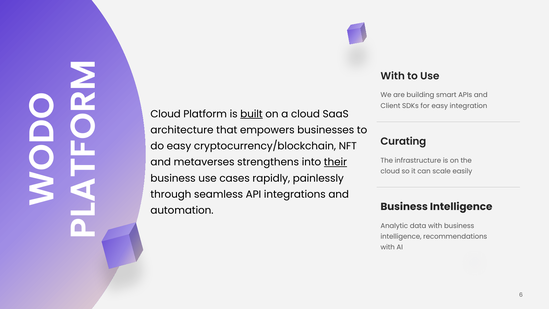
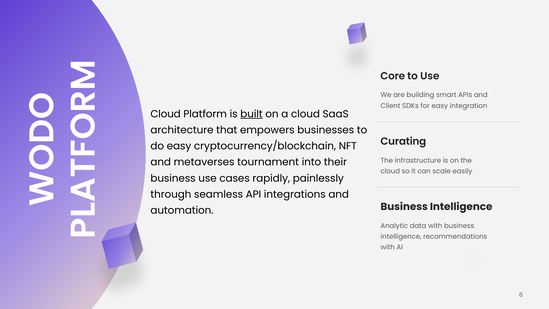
With: With -> Core (393, 76)
strengthens: strengthens -> tournament (268, 162)
their underline: present -> none (335, 162)
